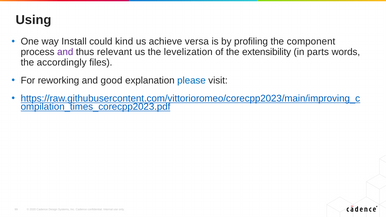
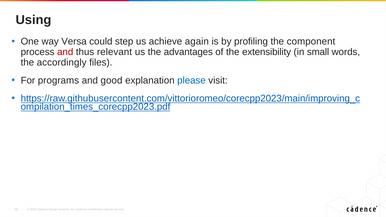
Install: Install -> Versa (74, 42)
kind: kind -> step (124, 42)
versa: versa -> again (197, 42)
and colour: purple -> red (65, 52)
levelization: levelization -> advantages (188, 52)
parts: parts -> small (318, 52)
reworking: reworking -> programs (58, 80)
